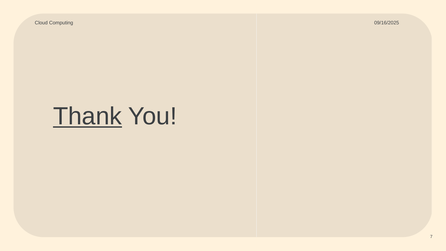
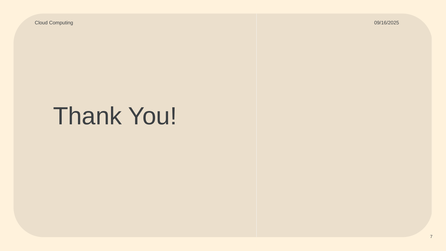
Thank underline: present -> none (88, 116)
